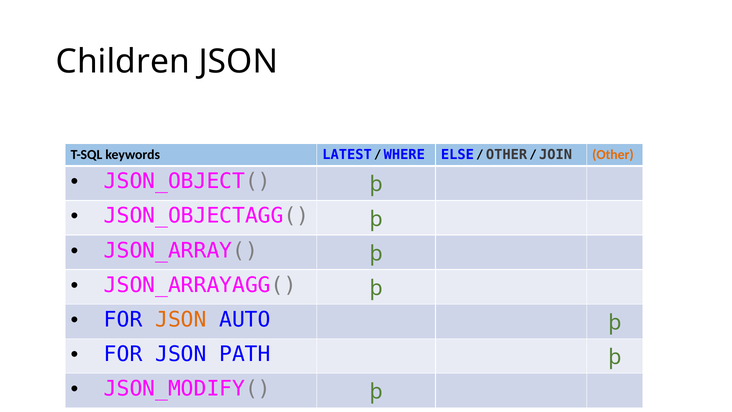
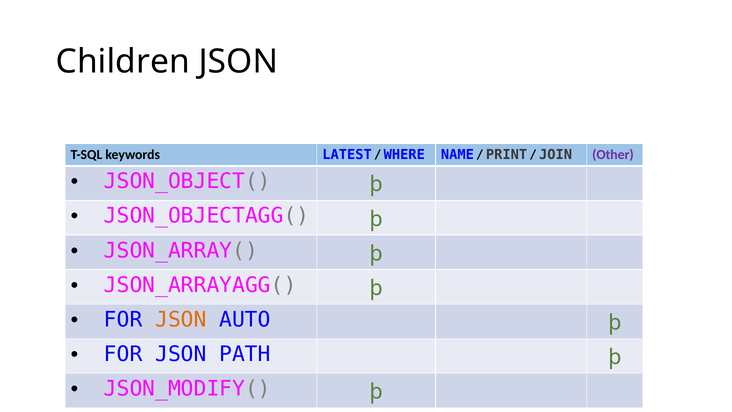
ELSE: ELSE -> NAME (457, 155)
OTHER: OTHER -> PRINT (507, 155)
Other colour: orange -> purple (613, 155)
